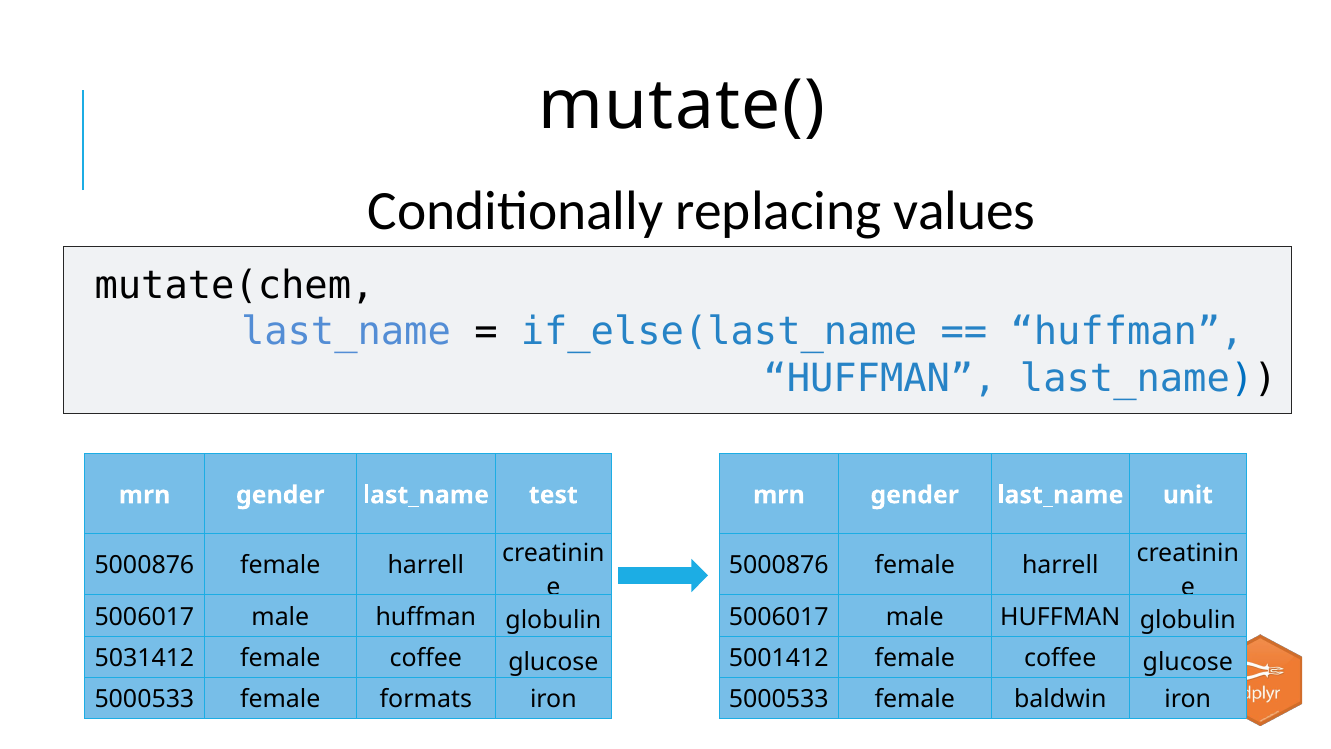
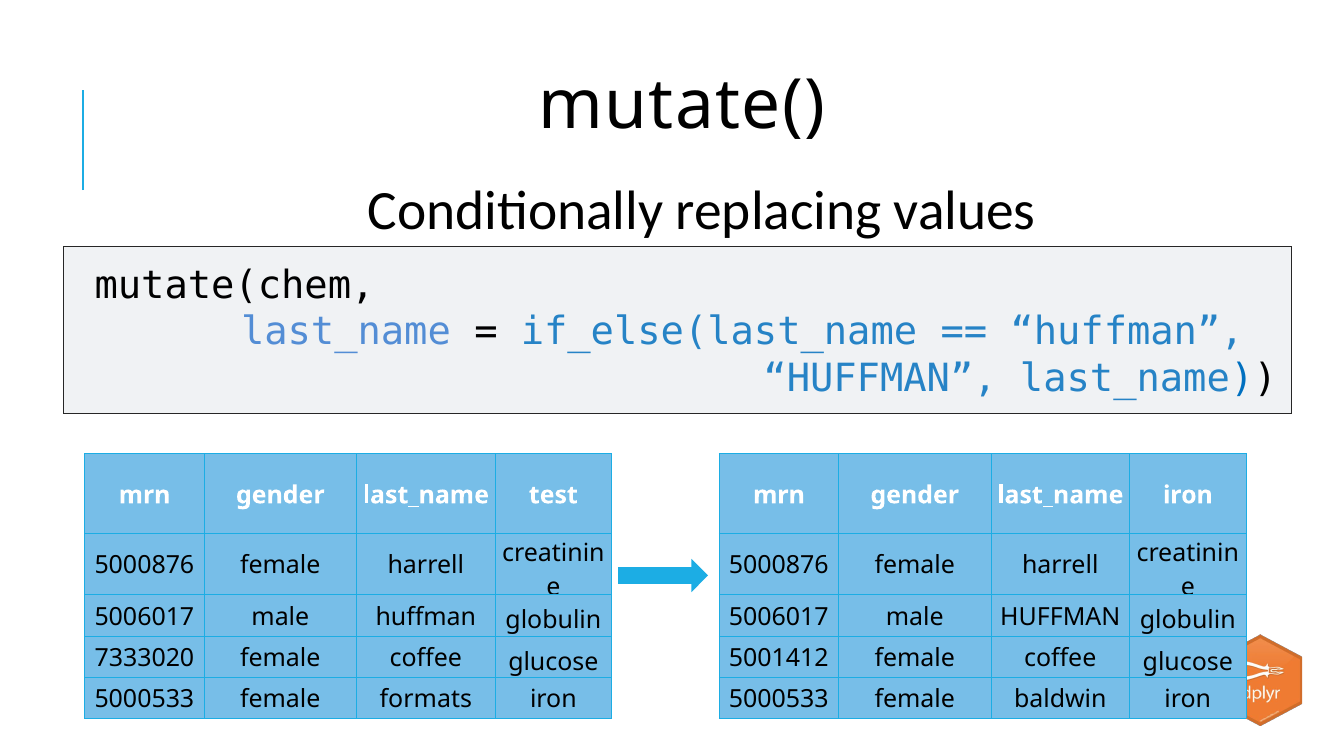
last_name unit: unit -> iron (1188, 495)
5031412: 5031412 -> 7333020 (144, 658)
